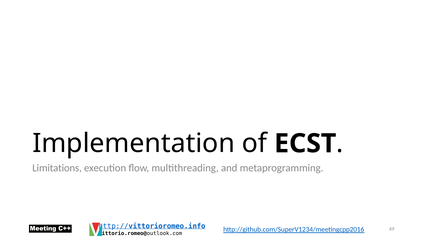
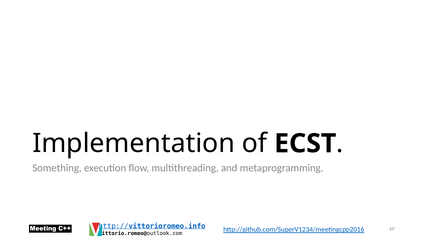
Limitations: Limitations -> Something (57, 168)
